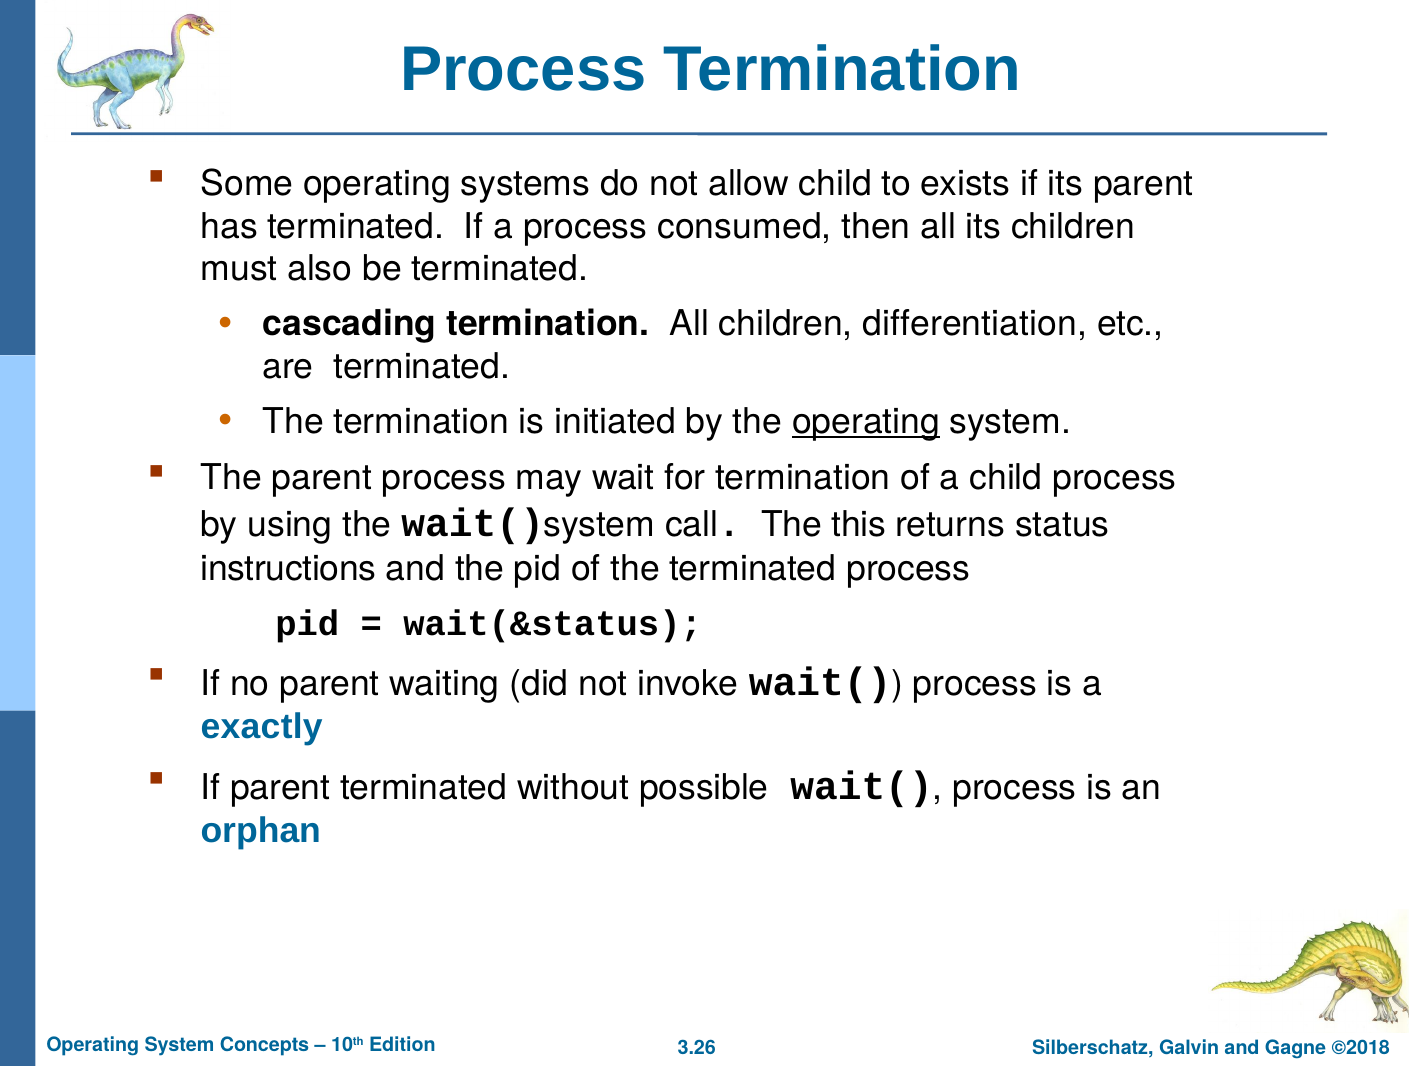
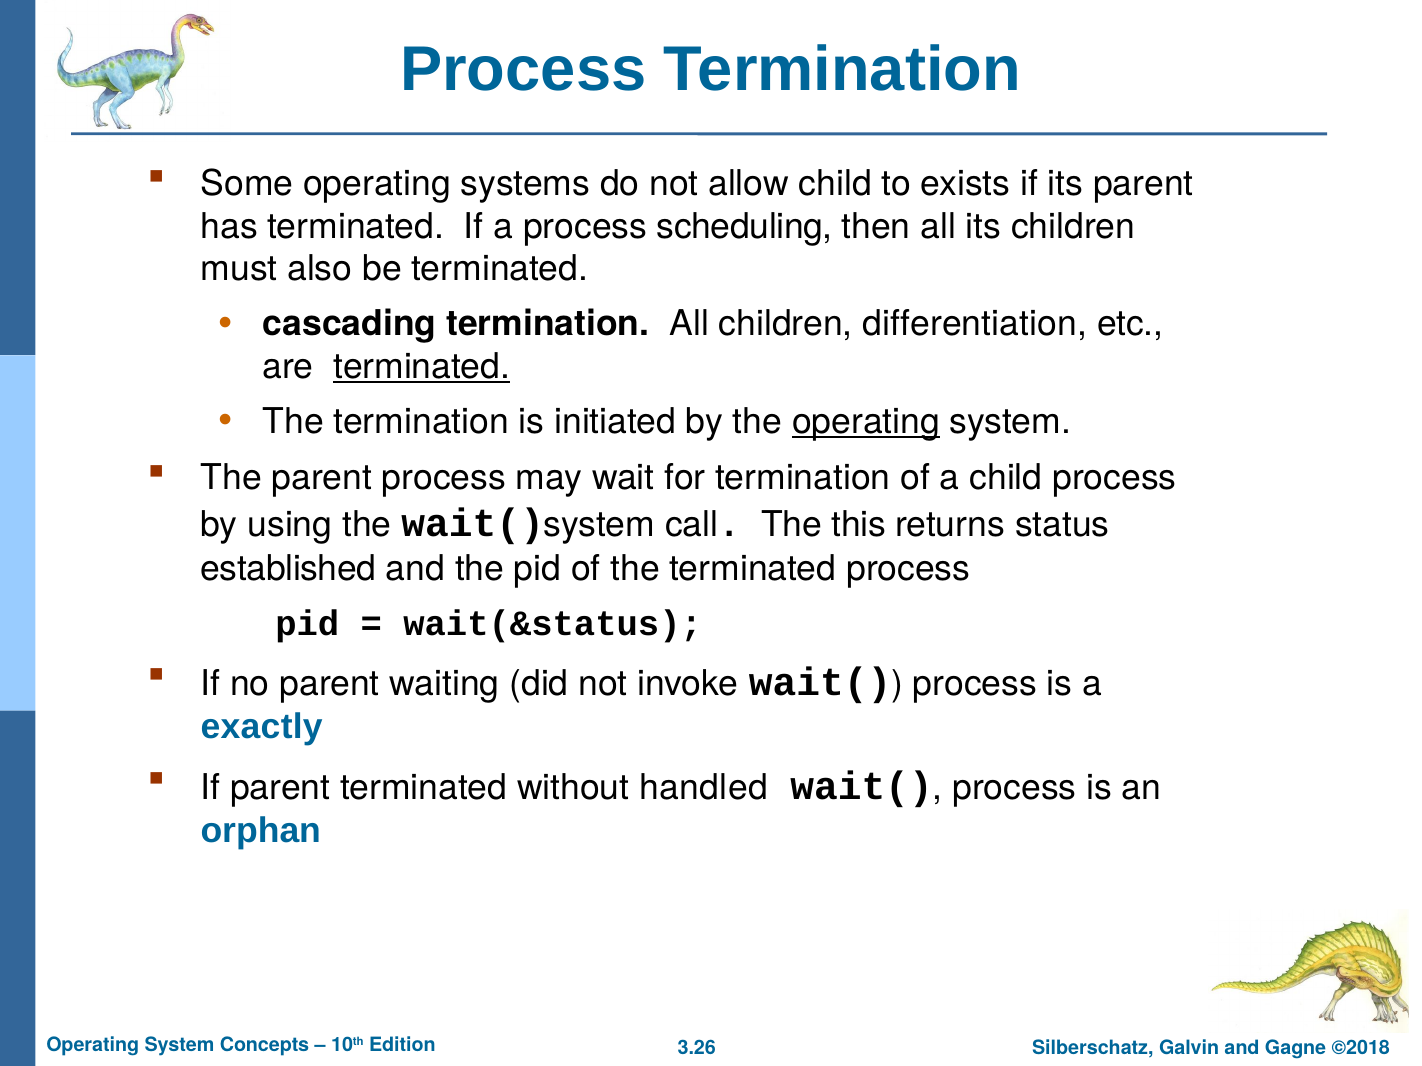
consumed: consumed -> scheduling (745, 226)
terminated underline: none -> present (422, 367)
instructions: instructions -> established (288, 569)
possible: possible -> handled (704, 788)
